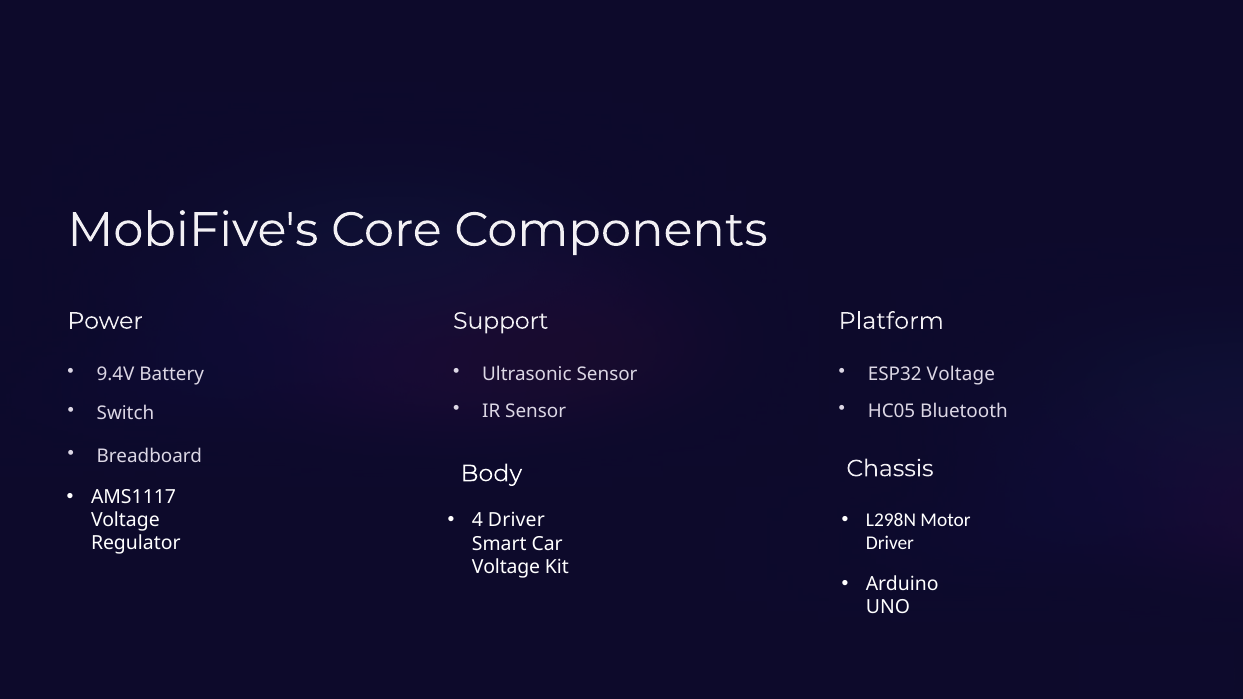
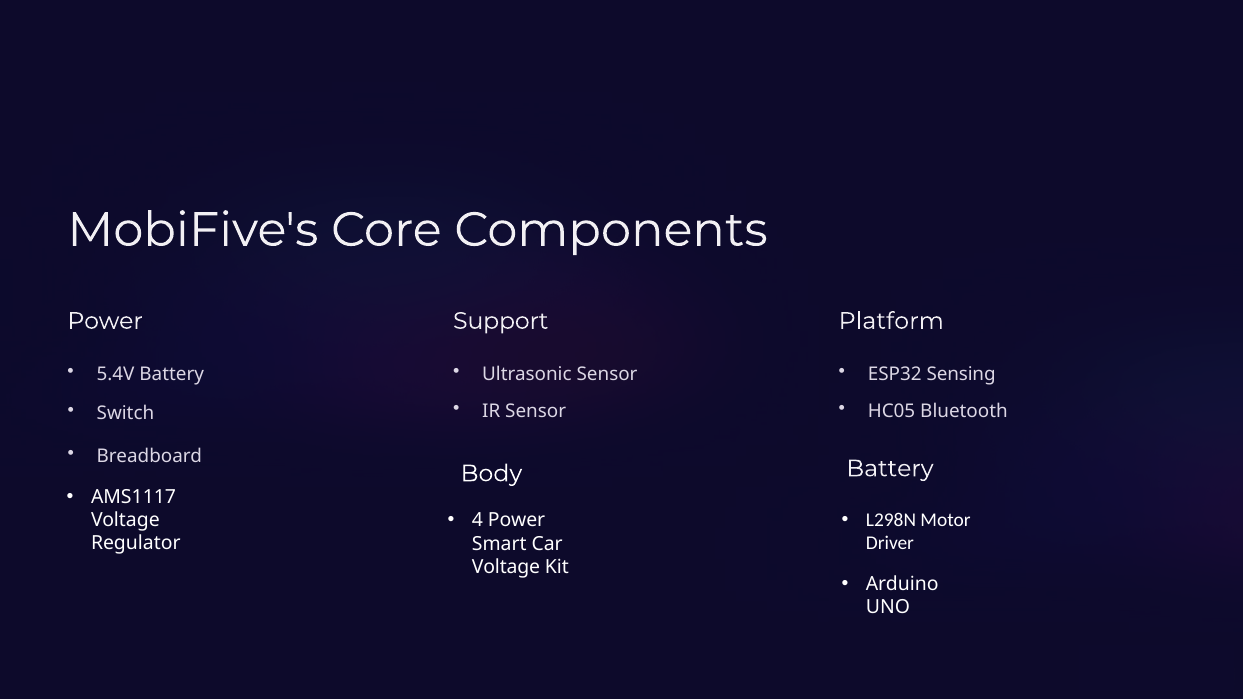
9.4V: 9.4V -> 5.4V (116, 374)
ESP32 Voltage: Voltage -> Sensing (961, 374)
Chassis: Chassis -> Battery (890, 469)
4 Driver: Driver -> Power (517, 521)
